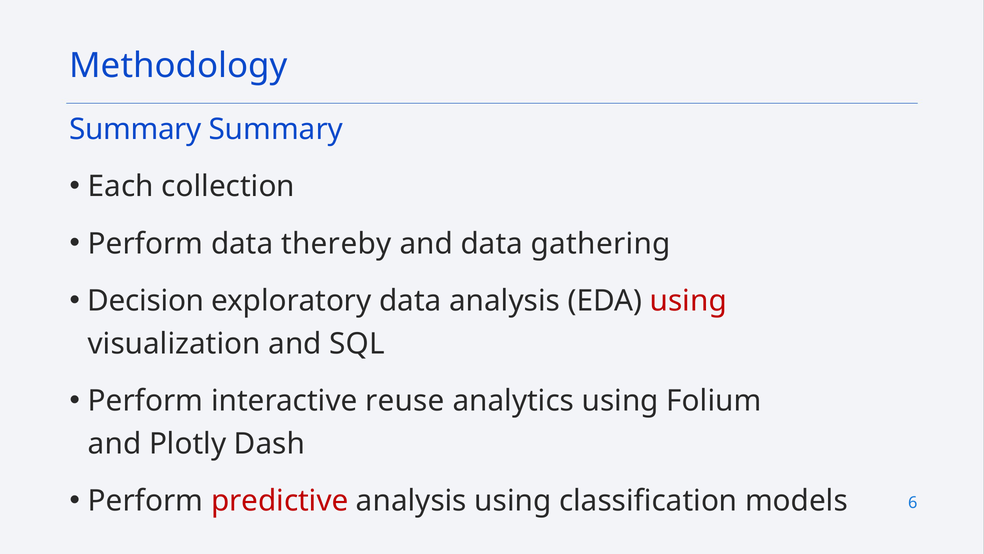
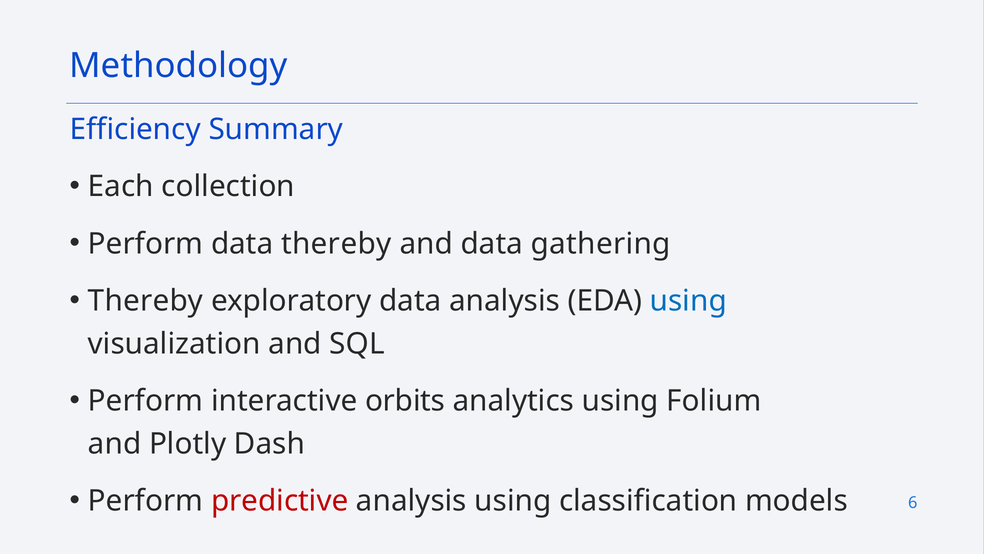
Summary: Summary -> Efficiency (135, 129)
Decision: Decision -> Thereby (146, 301)
using colour: red -> blue (688, 301)
reuse: reuse -> orbits (405, 401)
